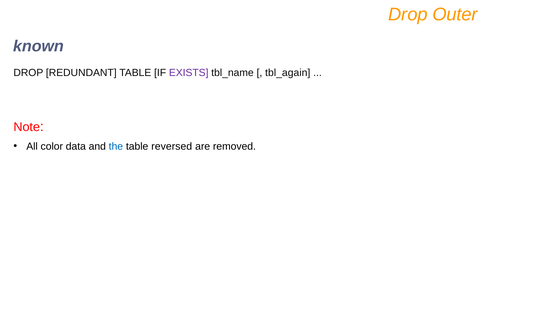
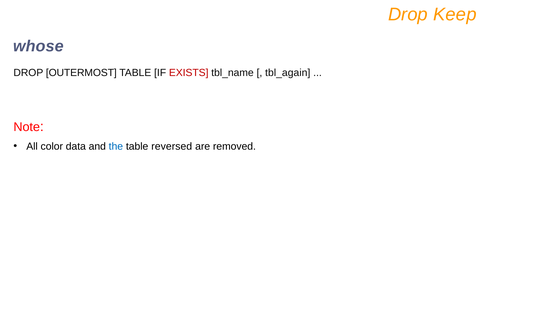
Outer: Outer -> Keep (455, 14)
known: known -> whose (38, 46)
REDUNDANT: REDUNDANT -> OUTERMOST (81, 73)
EXISTS colour: purple -> red (189, 73)
